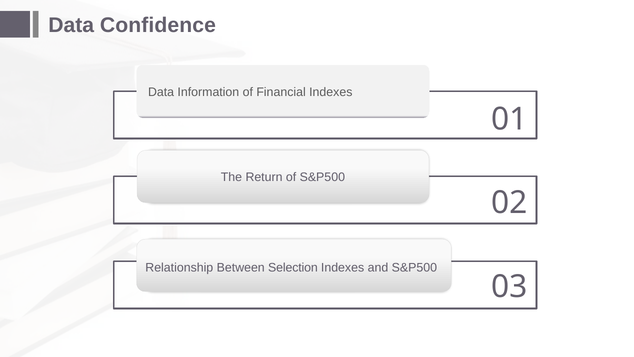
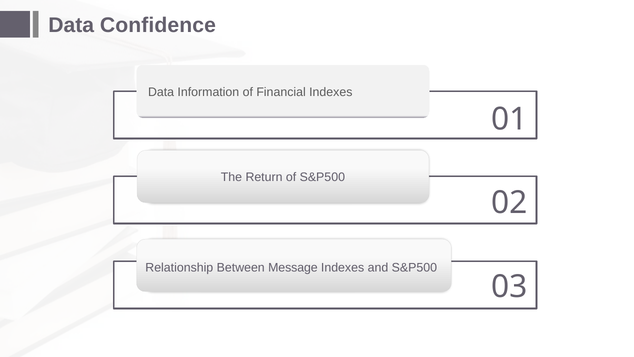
Selection: Selection -> Message (293, 267)
